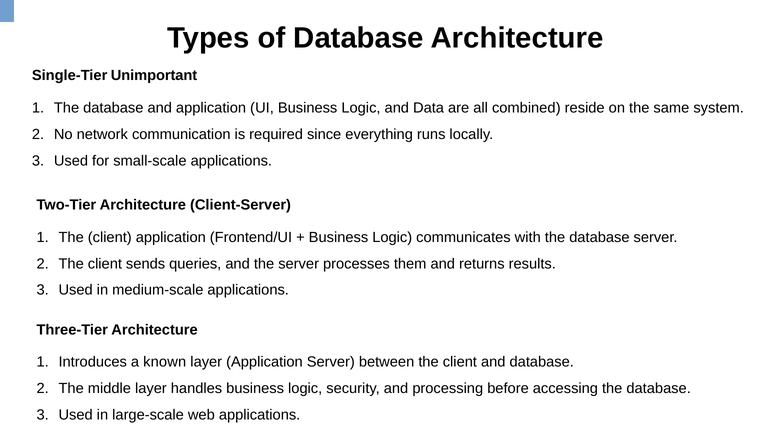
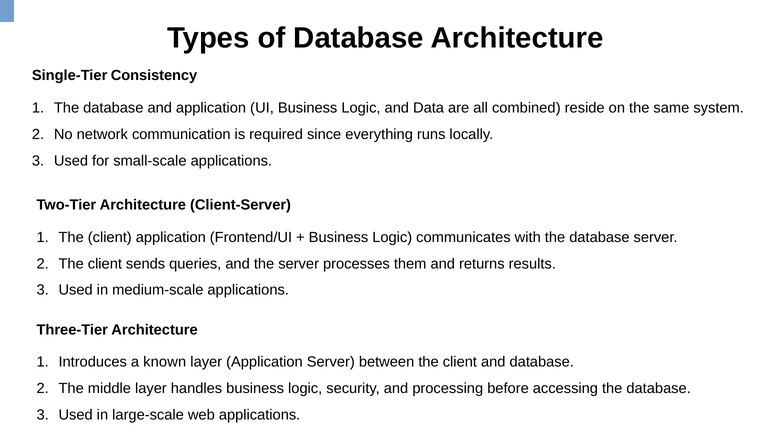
Unimportant: Unimportant -> Consistency (154, 76)
